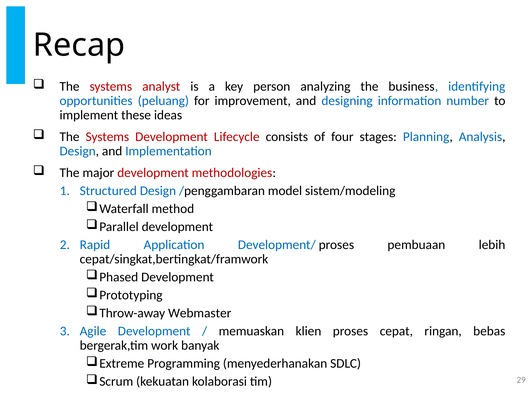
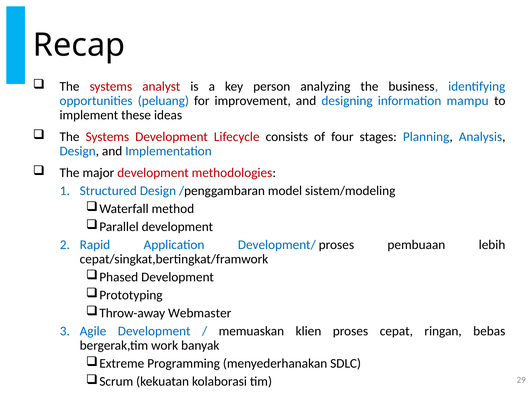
number: number -> mampu (468, 101)
